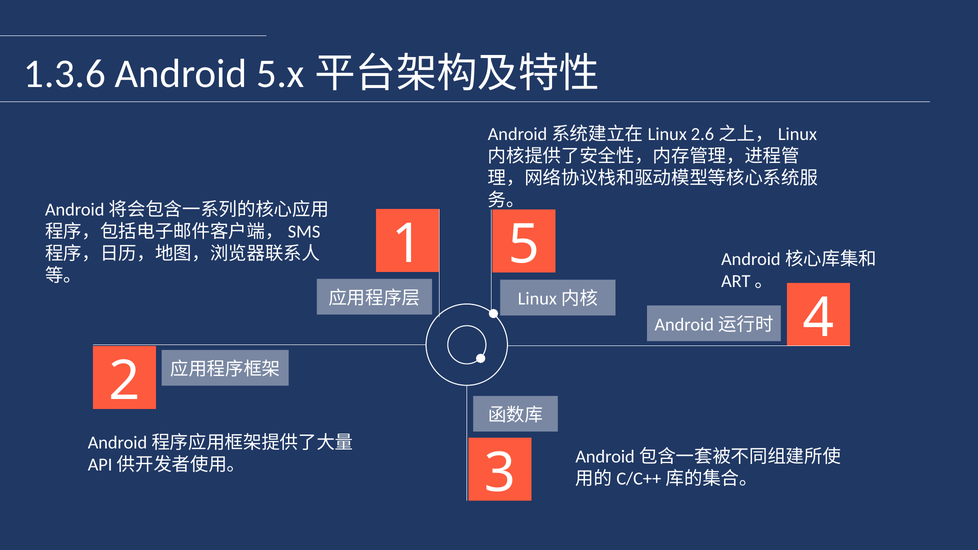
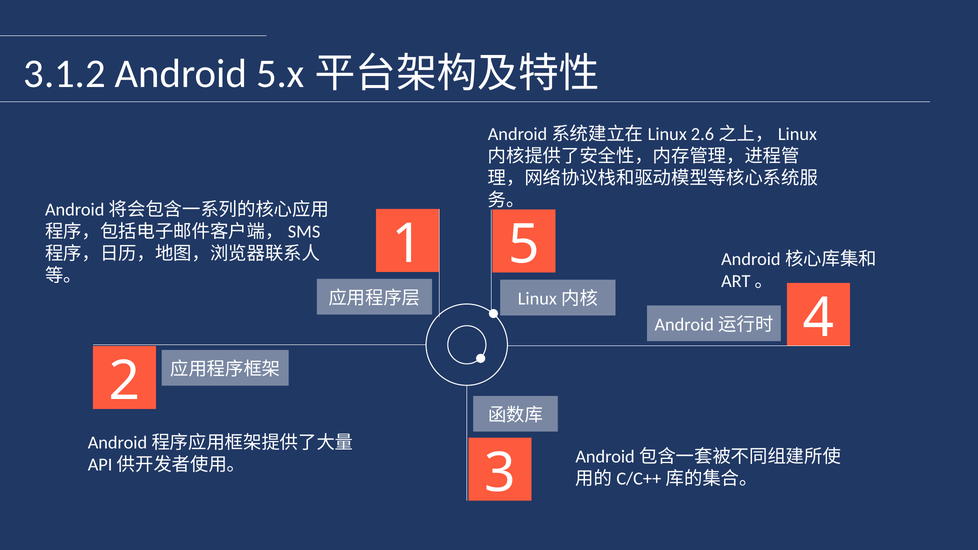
1.3.6: 1.3.6 -> 3.1.2 (65, 74)
